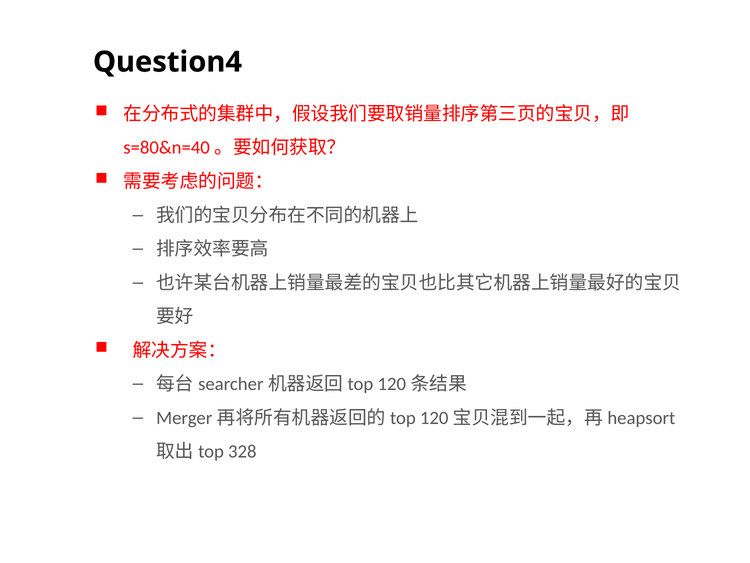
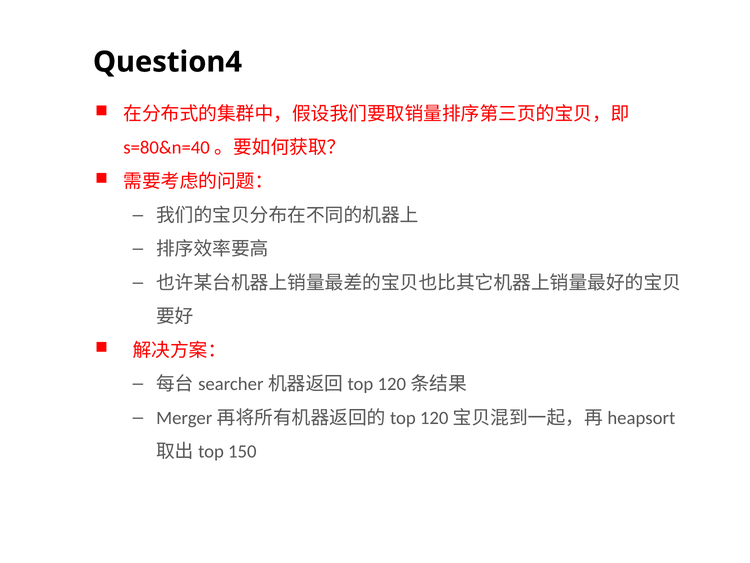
328: 328 -> 150 (242, 451)
